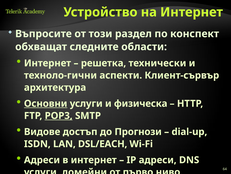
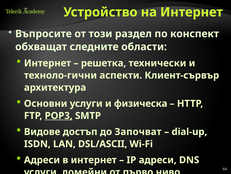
Основни underline: present -> none (46, 103)
Прогнози: Прогнози -> Започват (138, 131)
DSL/EACH: DSL/EACH -> DSL/ASCII (103, 143)
